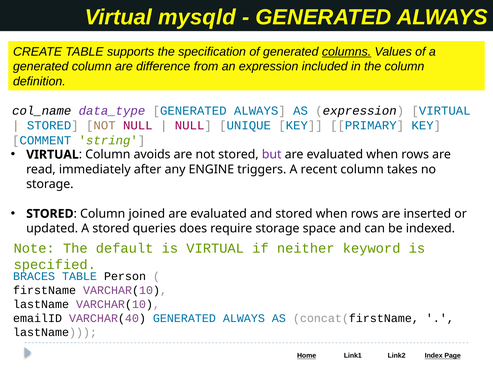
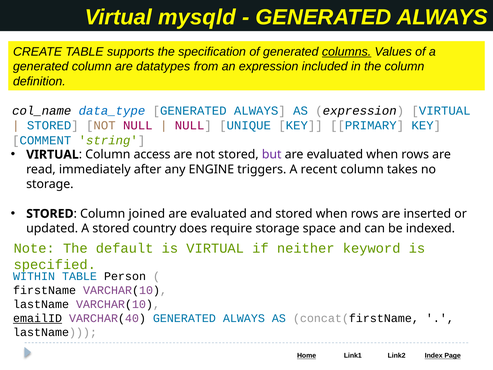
difference: difference -> datatypes (163, 67)
data_type colour: purple -> blue (112, 111)
avoids: avoids -> access (152, 154)
queries: queries -> country (154, 228)
BRACES: BRACES -> WITHIN (34, 276)
emailID underline: none -> present (38, 318)
